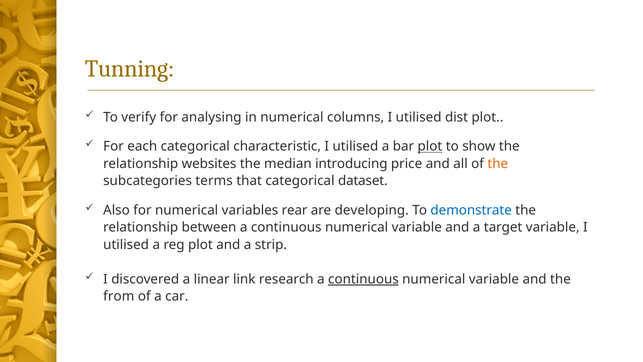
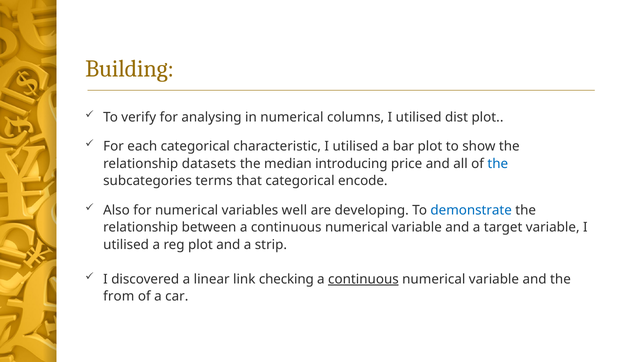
Tunning: Tunning -> Building (130, 69)
plot underline: present -> none (430, 146)
websites: websites -> datasets (209, 164)
the colour: orange -> blue (498, 164)
dataset: dataset -> encode (363, 181)
rear: rear -> well (294, 210)
research: research -> checking (286, 279)
